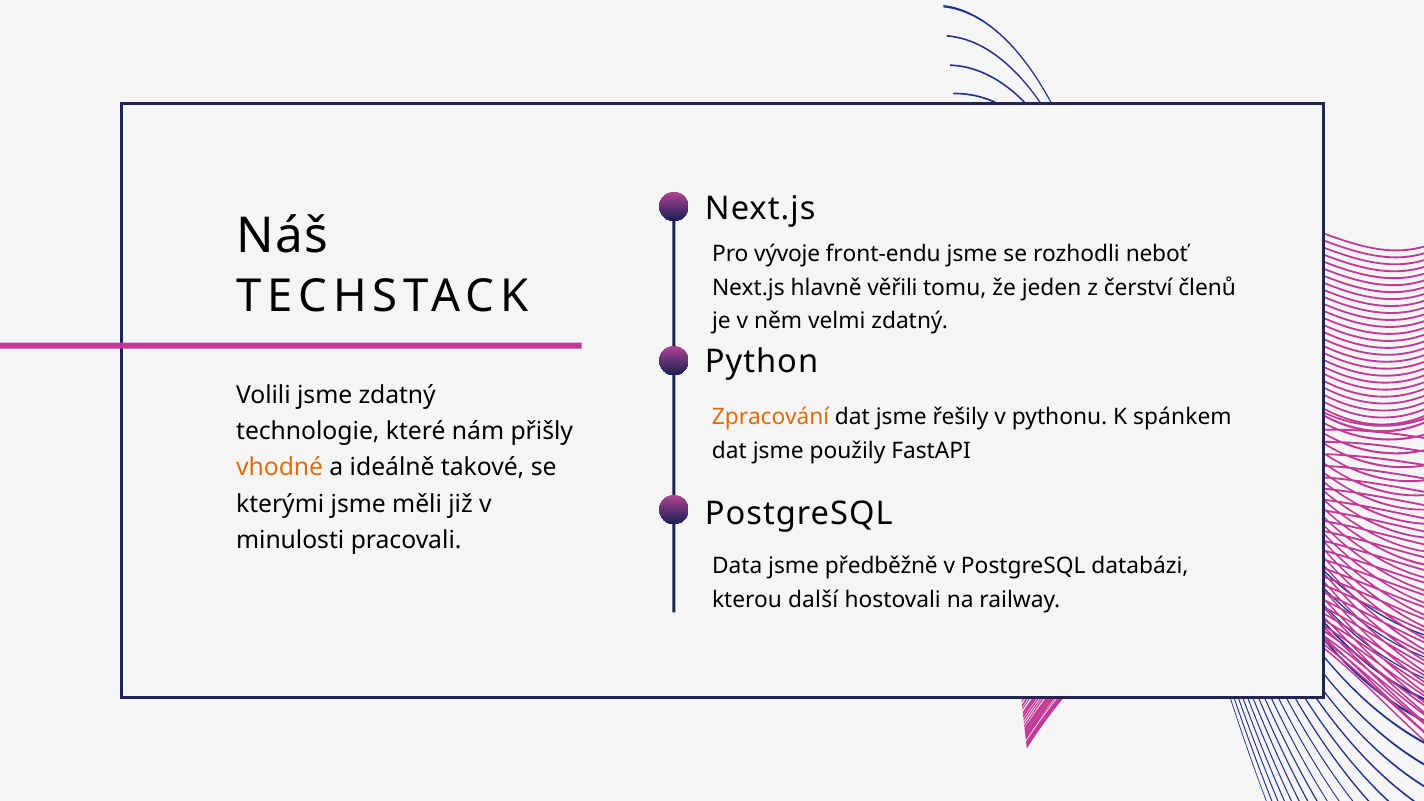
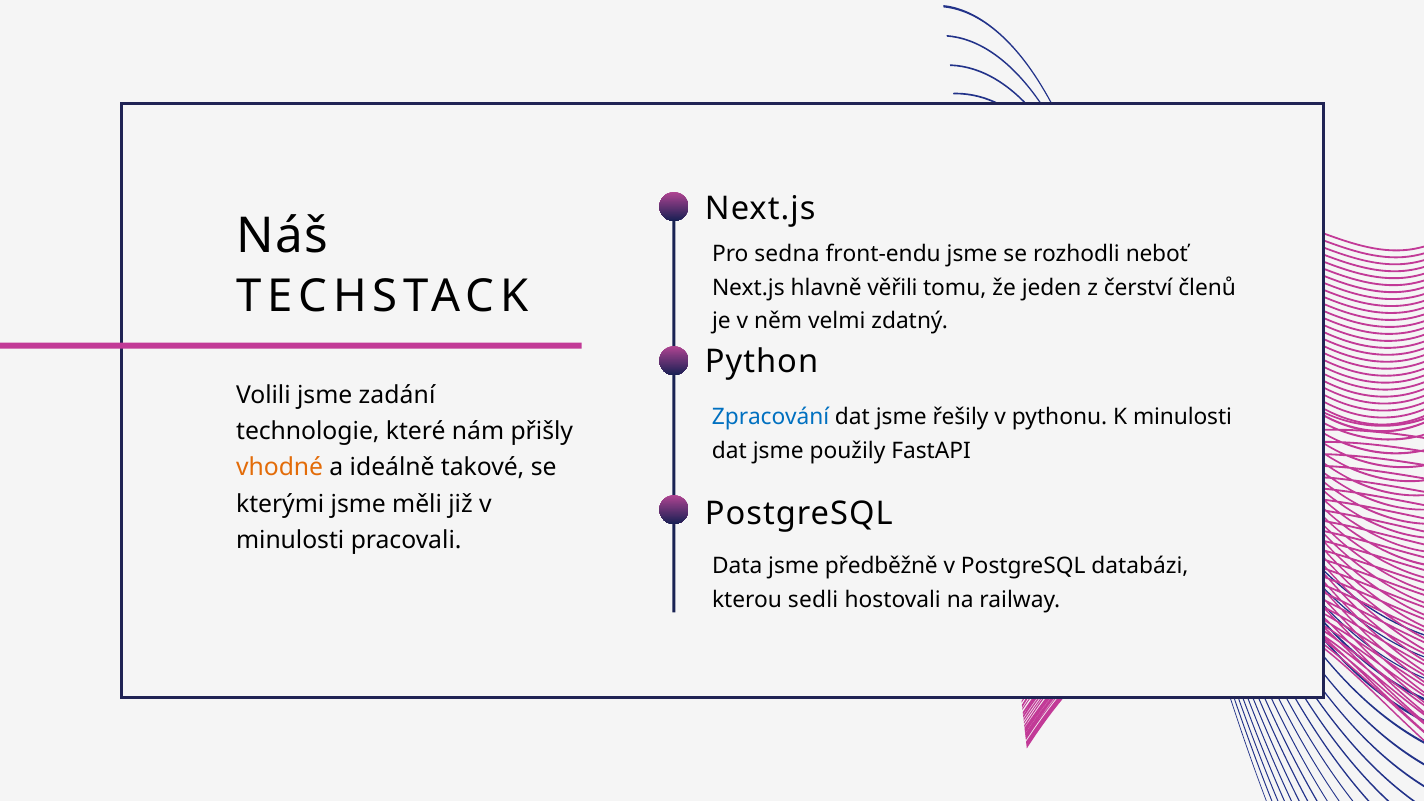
vývoje: vývoje -> sedna (787, 254)
jsme zdatný: zdatný -> zadání (397, 395)
Zpracování colour: orange -> blue (771, 417)
K spánkem: spánkem -> minulosti (1183, 417)
další: další -> sedli (813, 600)
